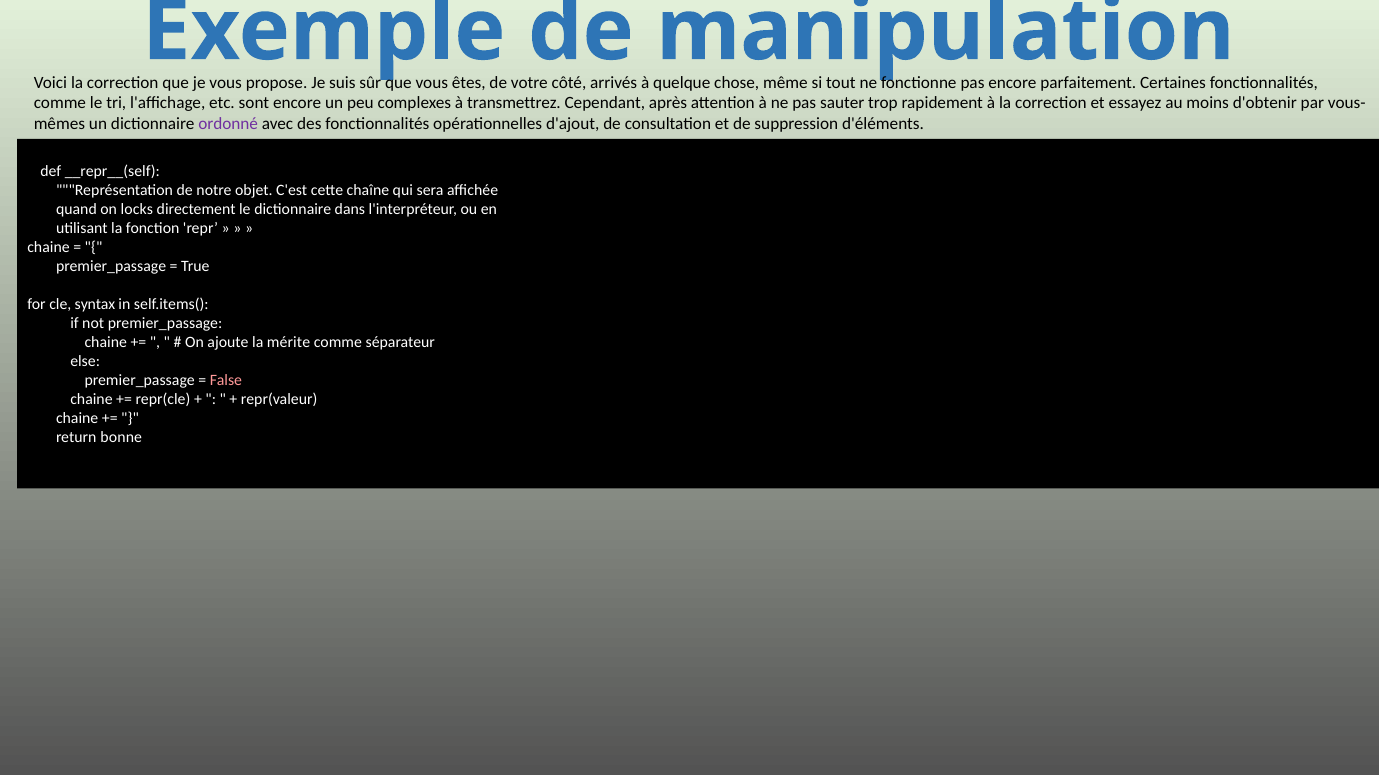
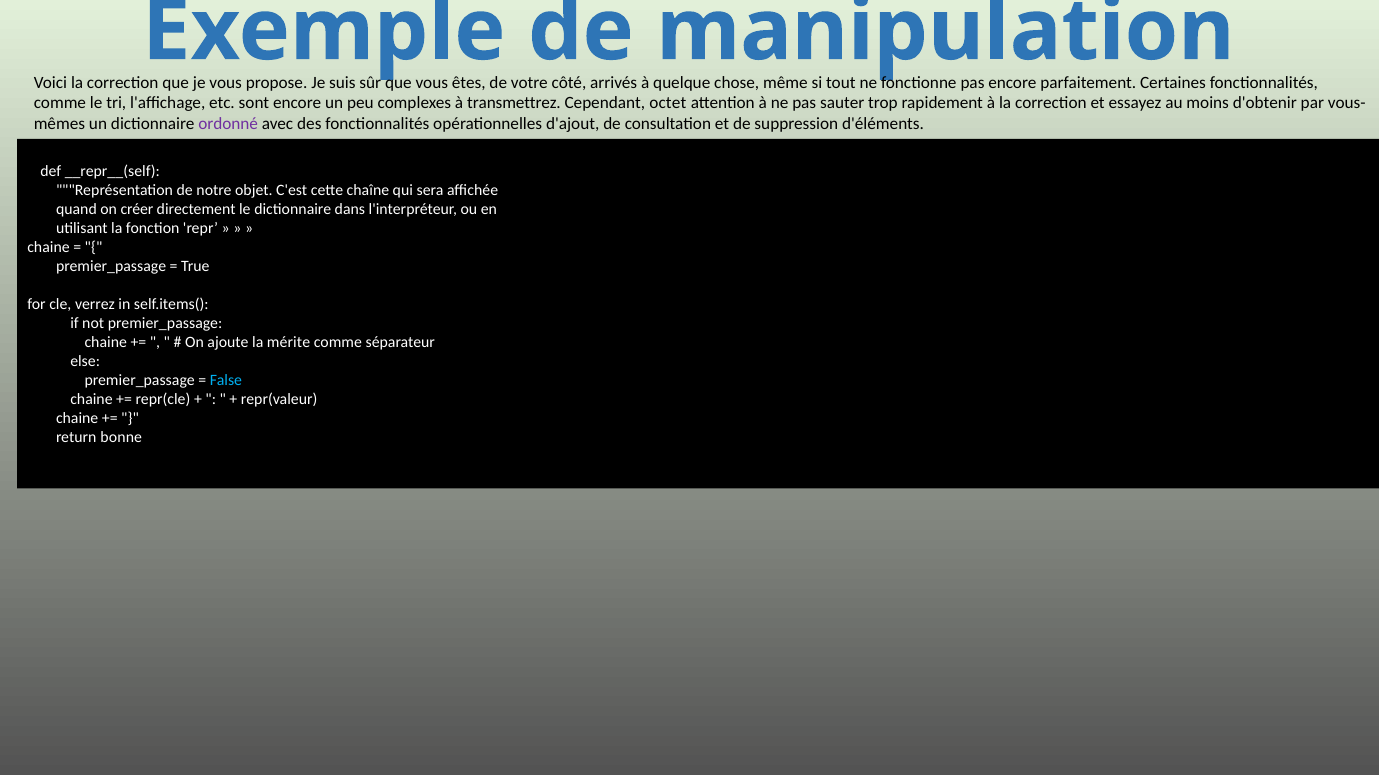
après: après -> octet (668, 103)
locks: locks -> créer (137, 210)
syntax: syntax -> verrez (95, 305)
False colour: pink -> light blue (226, 381)
